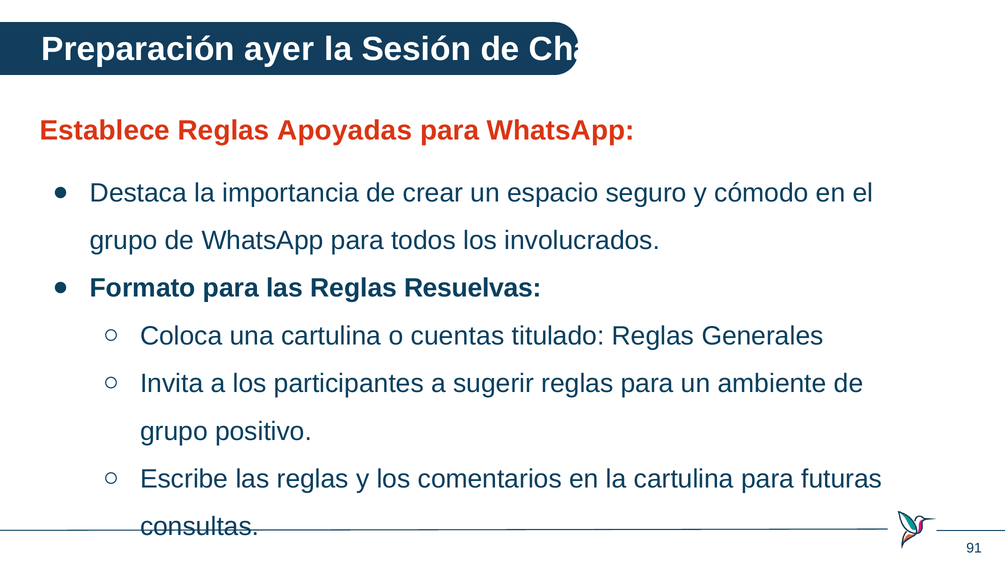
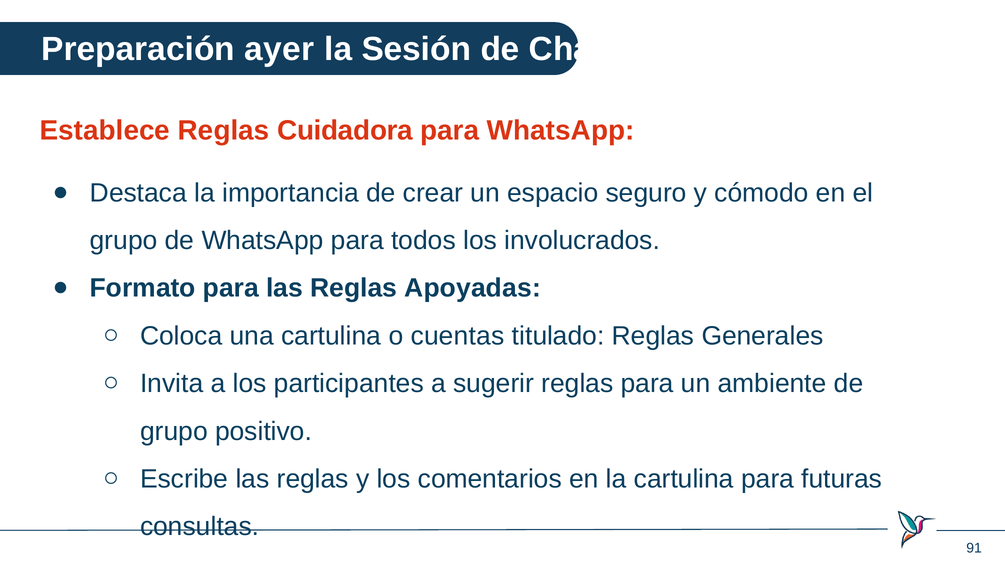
Apoyadas: Apoyadas -> Cuidadora (345, 131)
Resuelvas: Resuelvas -> Apoyadas (473, 288)
